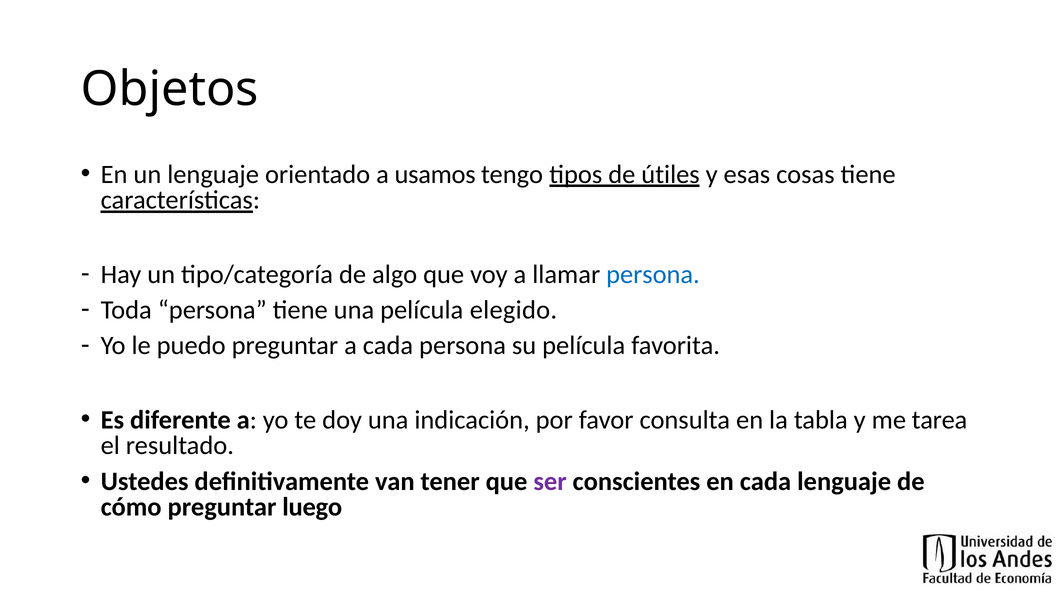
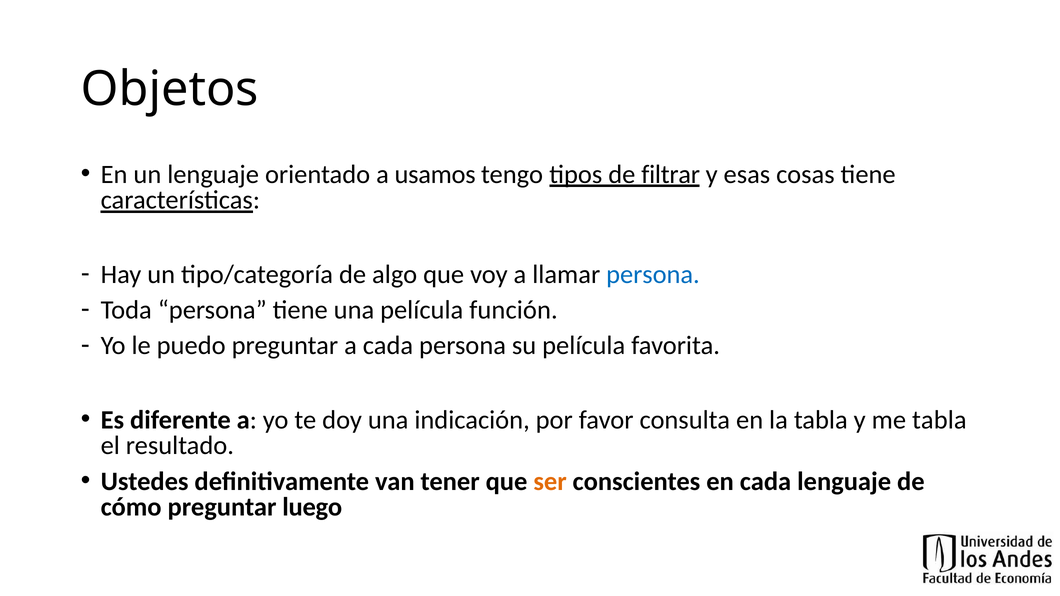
útiles: útiles -> filtrar (671, 175)
elegido: elegido -> función (514, 310)
me tarea: tarea -> tabla (939, 420)
ser colour: purple -> orange (550, 482)
